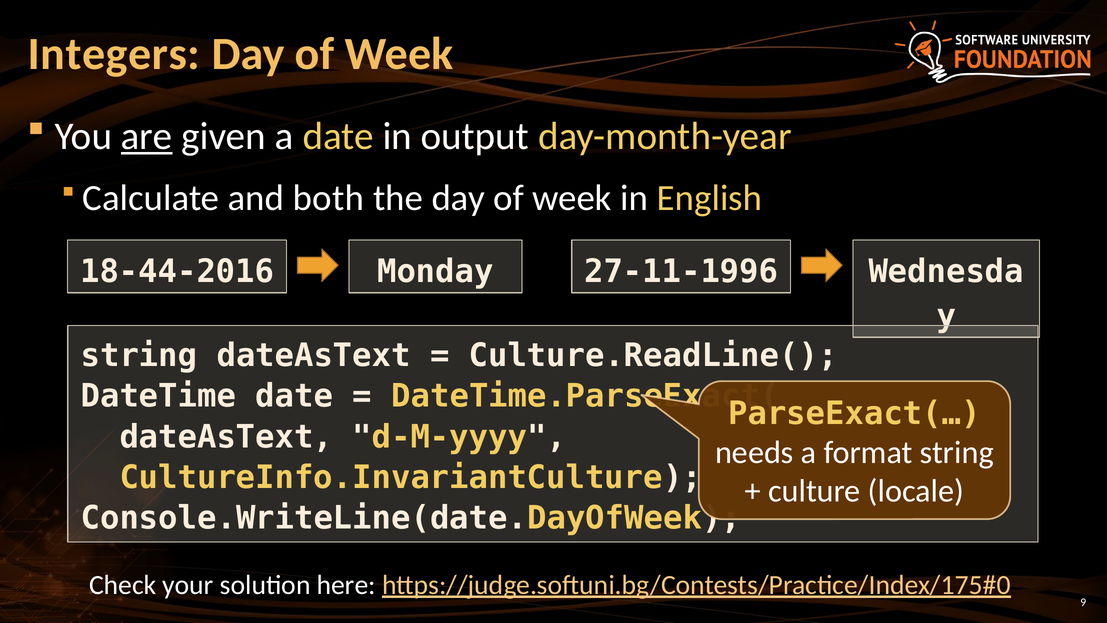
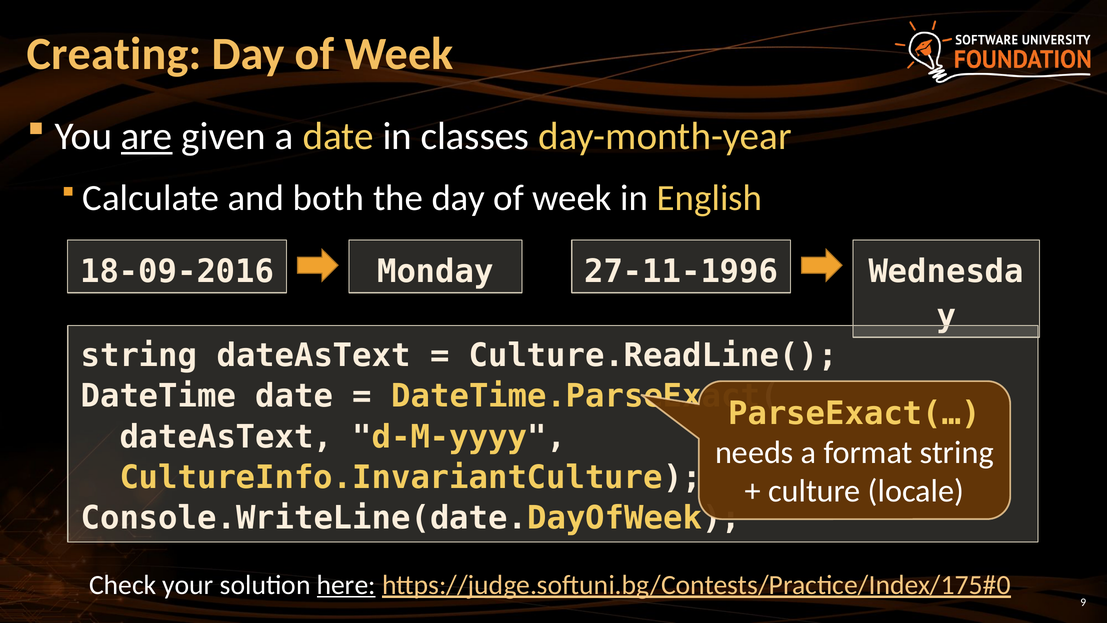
Integers: Integers -> Creating (114, 54)
output: output -> classes (475, 136)
18-44-2016: 18-44-2016 -> 18-09-2016 (177, 271)
here underline: none -> present (346, 585)
